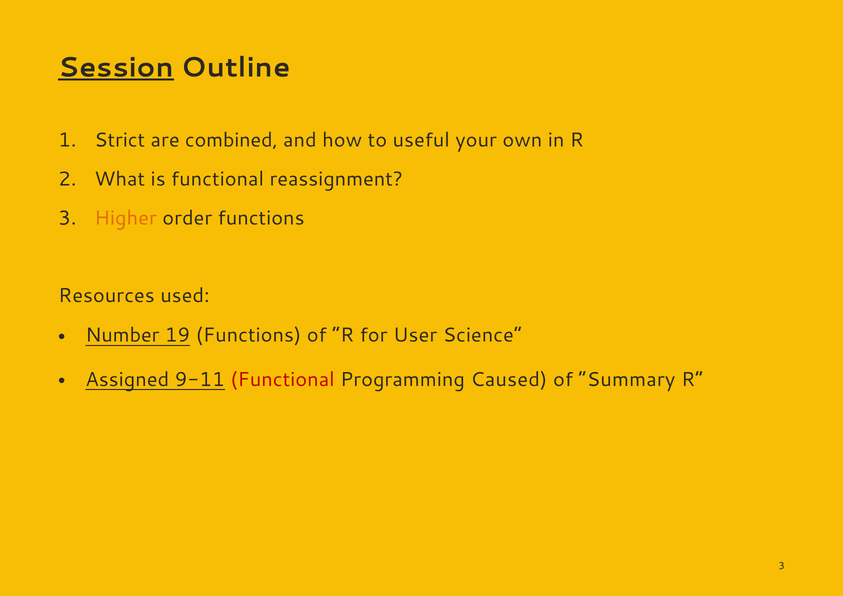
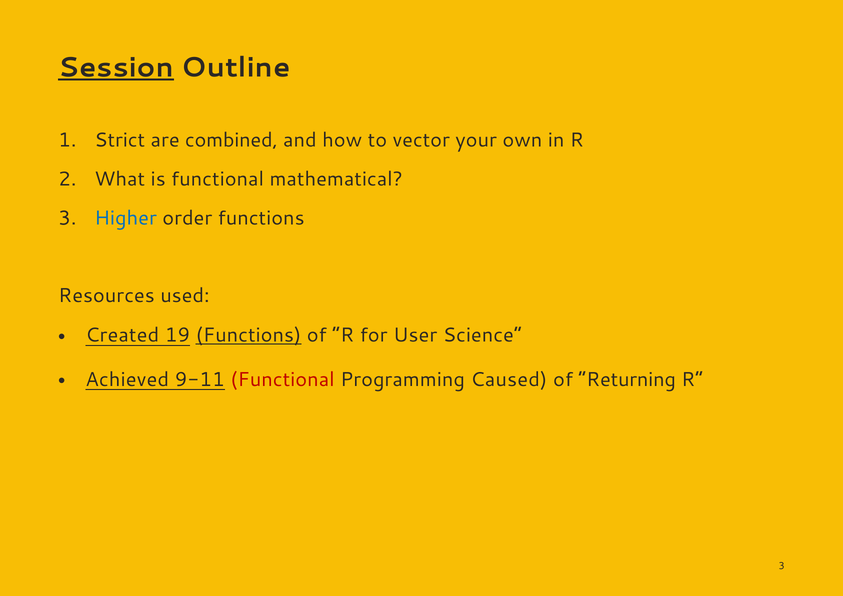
useful: useful -> vector (421, 140)
reassignment: reassignment -> mathematical (336, 179)
Higher colour: orange -> blue (126, 218)
Number: Number -> Created (122, 335)
Functions underline: none -> present (248, 335)
Assigned: Assigned -> Achieved (127, 380)
Summary: Summary -> Returning (627, 380)
